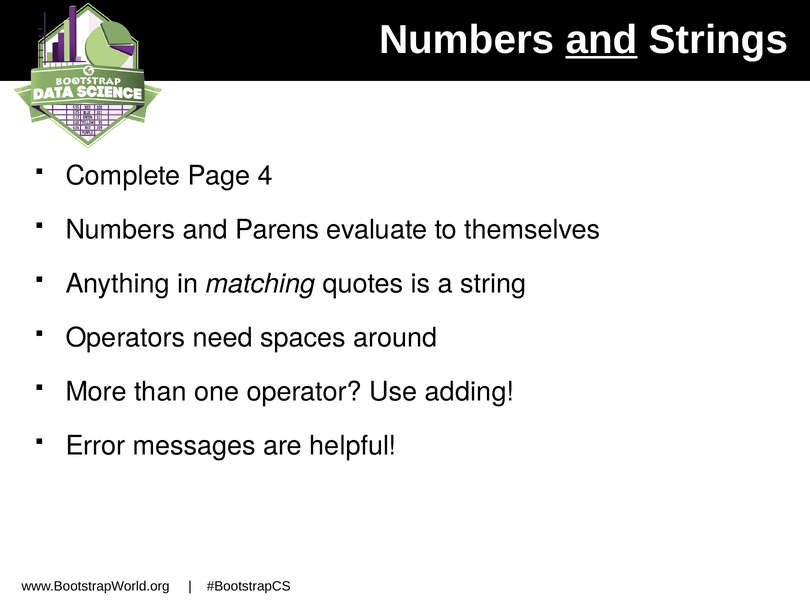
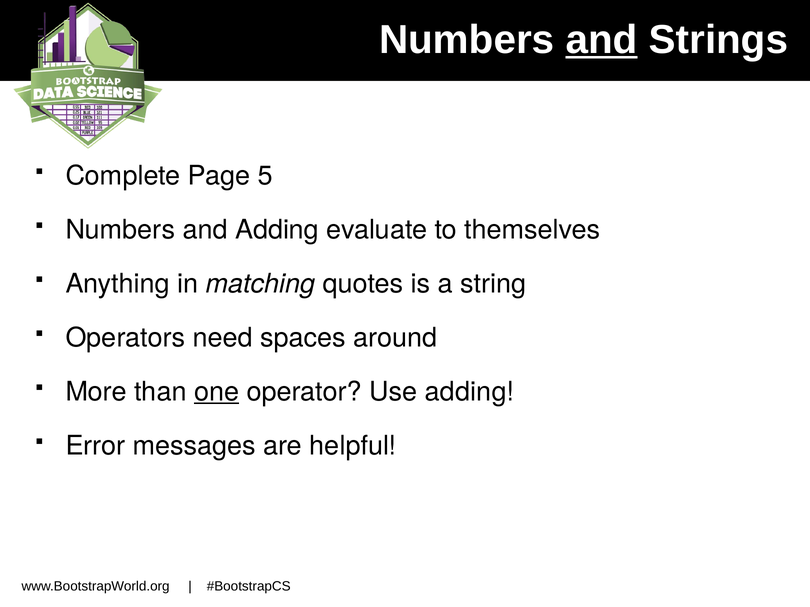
4: 4 -> 5 (265, 176)
and Parens: Parens -> Adding (277, 230)
one underline: none -> present (217, 392)
